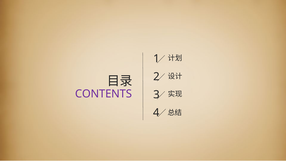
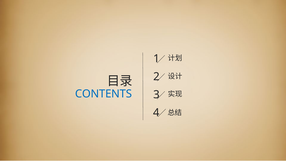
CONTENTS colour: purple -> blue (104, 94)
